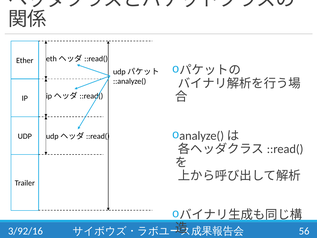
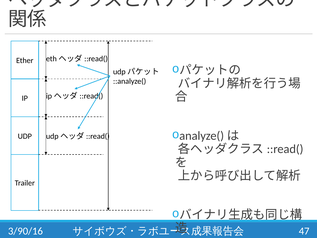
3/92/16: 3/92/16 -> 3/90/16 (25, 231)
56: 56 -> 47 (304, 231)
